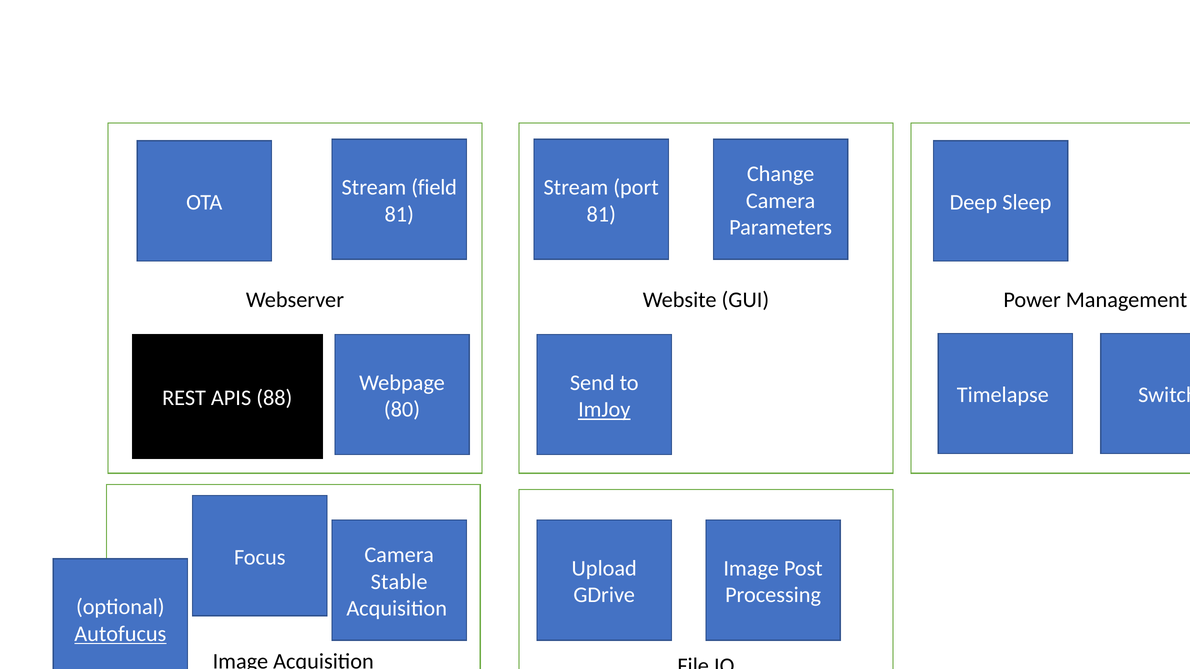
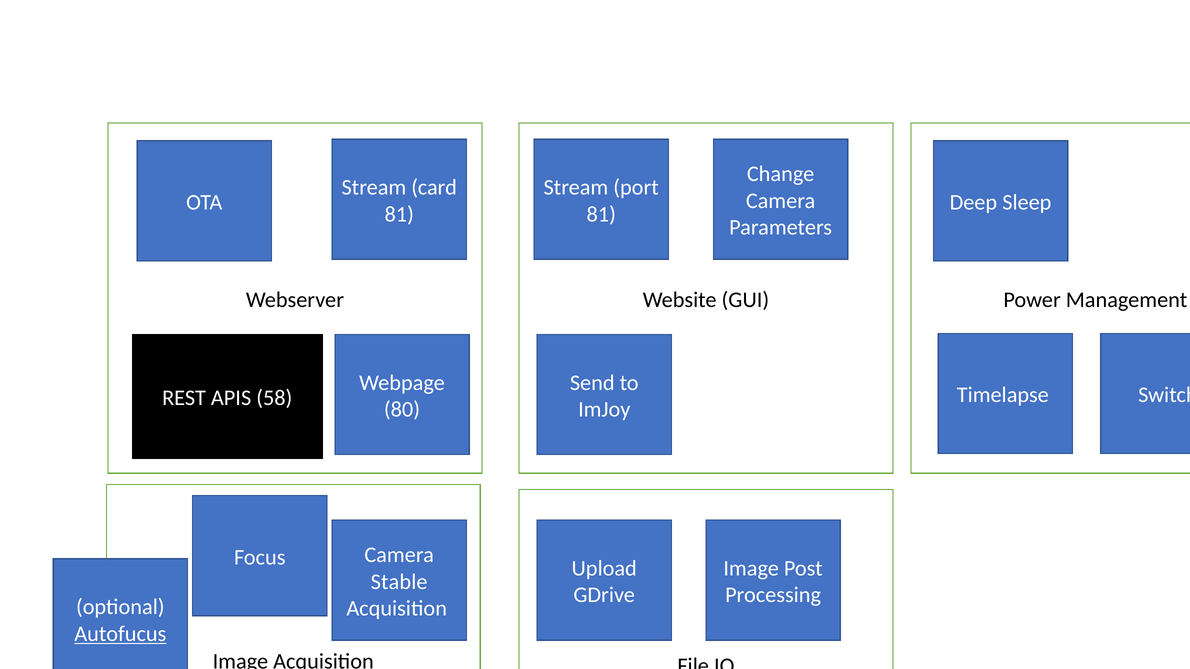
field: field -> card (434, 188)
88: 88 -> 58 (274, 398)
ImJoy underline: present -> none (604, 410)
